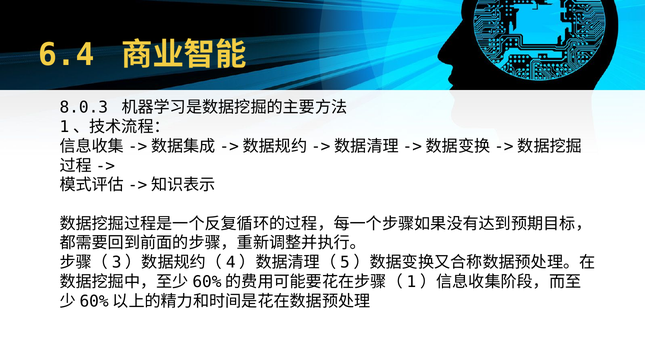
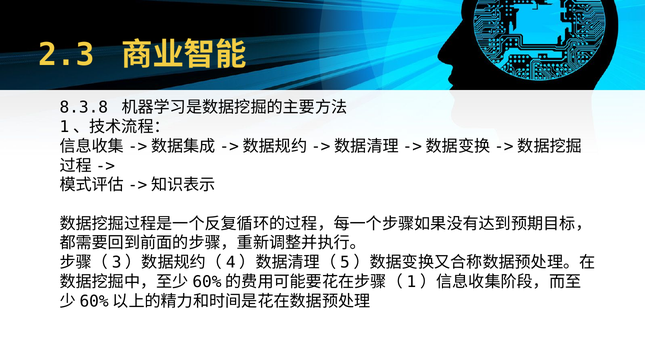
6.4: 6.4 -> 2.3 (66, 55)
8.0.3: 8.0.3 -> 8.3.8 (84, 108)
